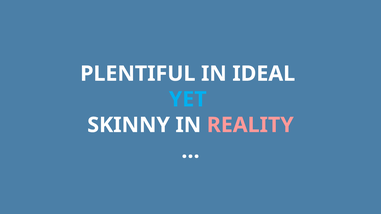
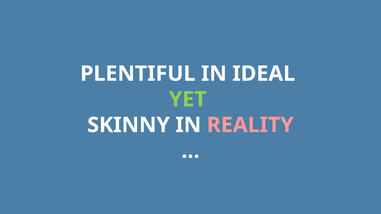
YET colour: light blue -> light green (188, 99)
